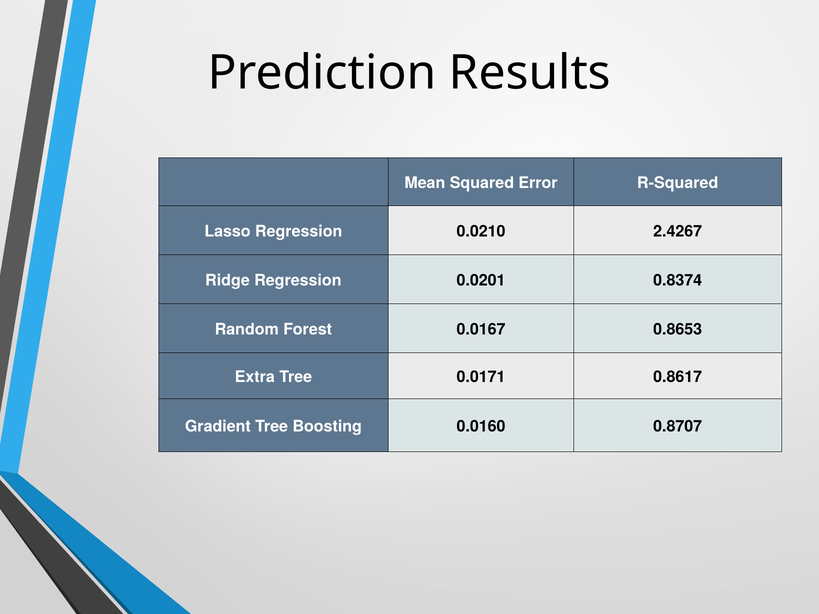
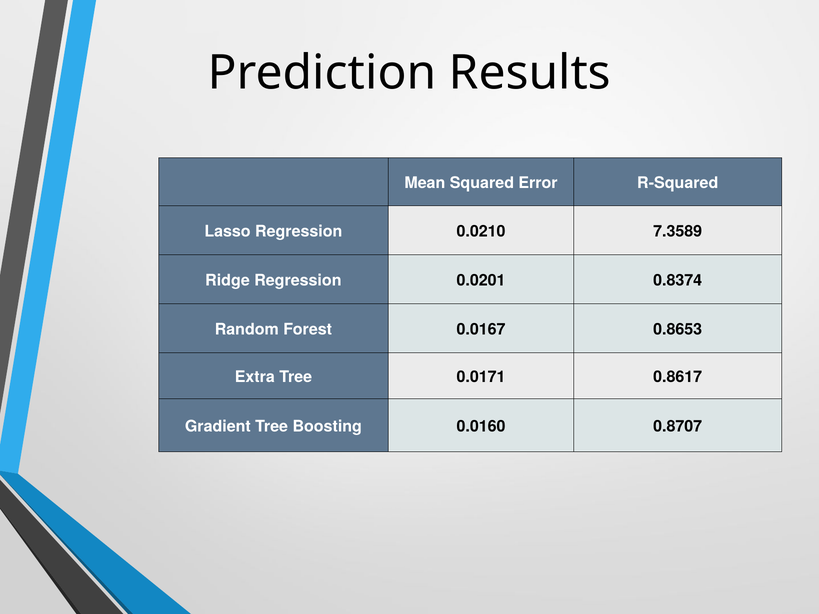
2.4267: 2.4267 -> 7.3589 (678, 232)
